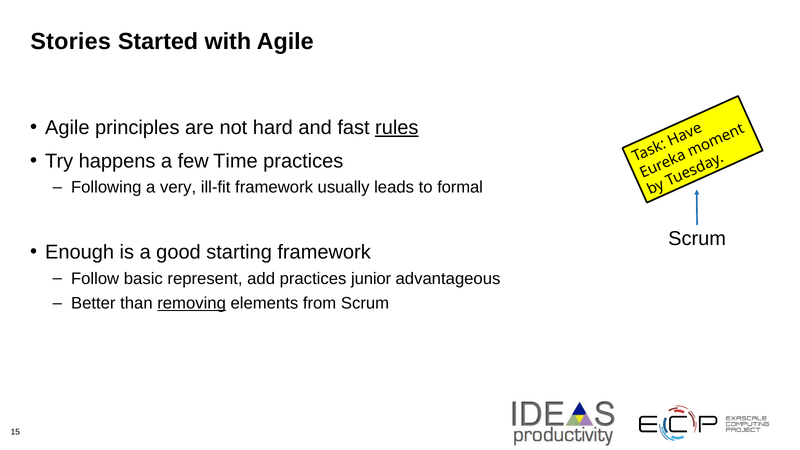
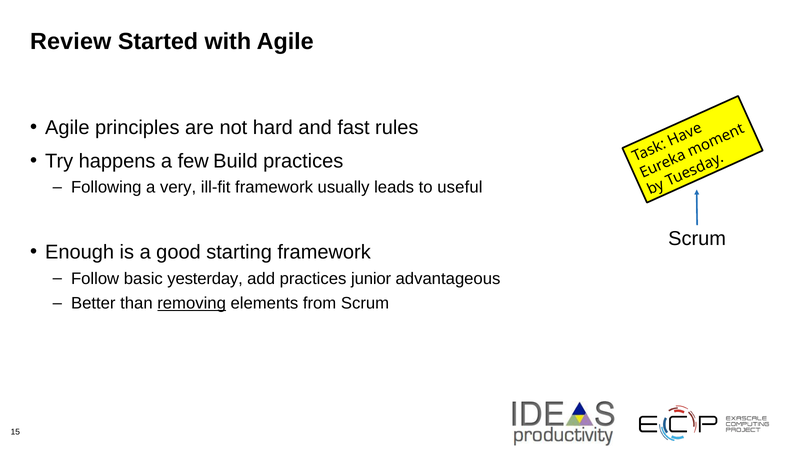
Stories: Stories -> Review (71, 41)
rules underline: present -> none (397, 128)
Time: Time -> Build (235, 161)
formal: formal -> useful (460, 187)
represent: represent -> yesterday (205, 279)
